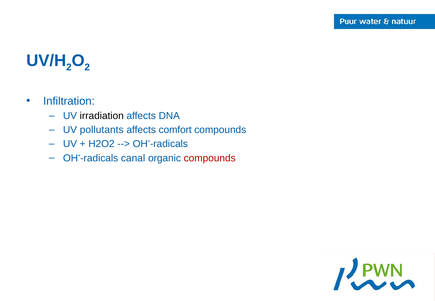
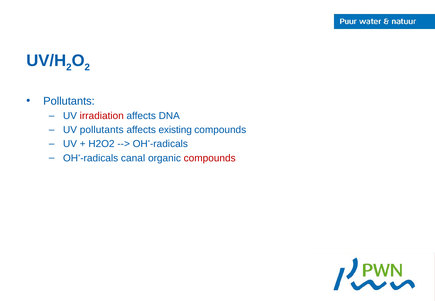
Infiltration: Infiltration -> Pollutants (69, 101)
irradiation colour: black -> red (102, 116)
comfort: comfort -> existing (175, 130)
